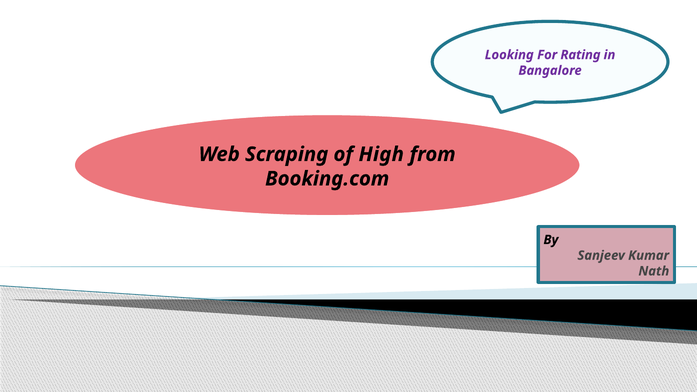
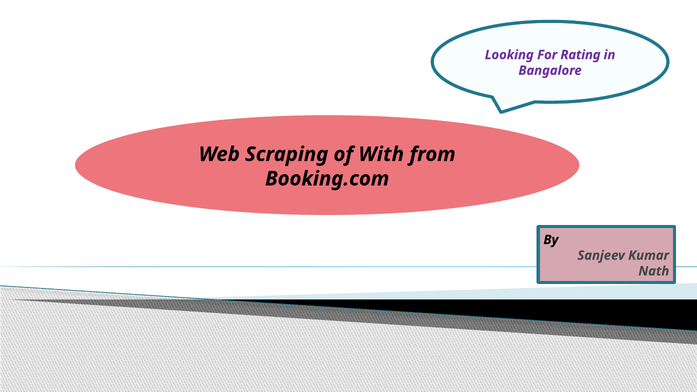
High: High -> With (381, 154)
